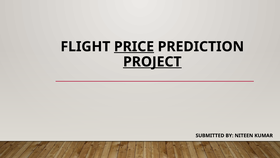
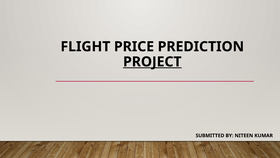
PRICE underline: present -> none (134, 46)
